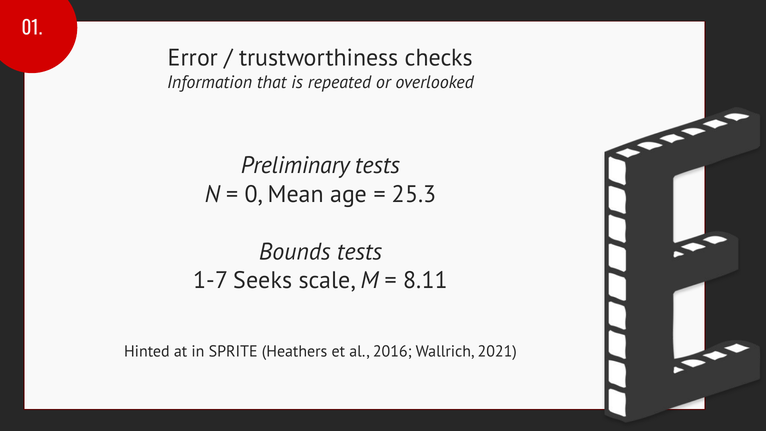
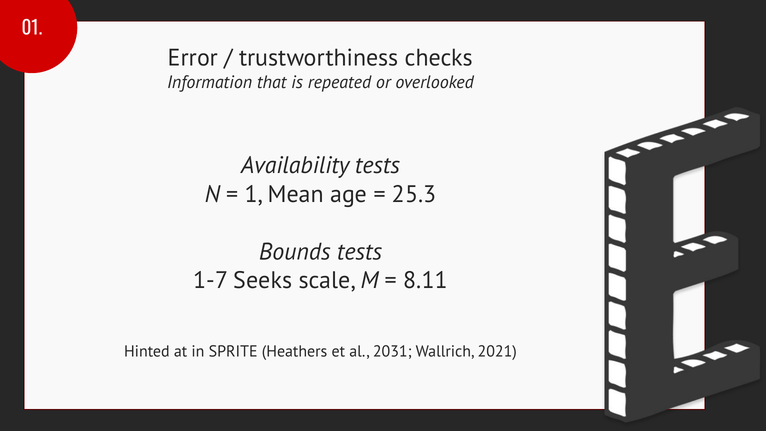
Preliminary: Preliminary -> Availability (295, 165)
0: 0 -> 1 (254, 194)
2016: 2016 -> 2031 (392, 352)
